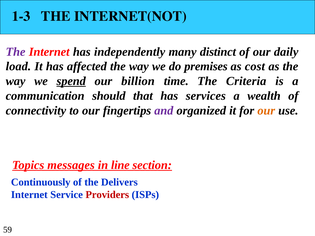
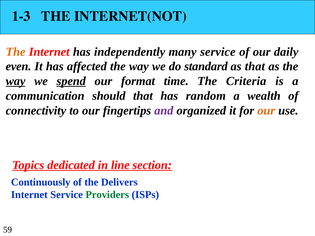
The colour: purple -> orange (16, 52)
many distinct: distinct -> service (218, 52)
load: load -> even (18, 67)
premises: premises -> standard (206, 67)
as cost: cost -> that (255, 67)
way underline: none -> present (16, 81)
billion: billion -> format (138, 81)
services: services -> random (206, 96)
messages: messages -> dedicated (71, 165)
Providers colour: red -> green (107, 195)
